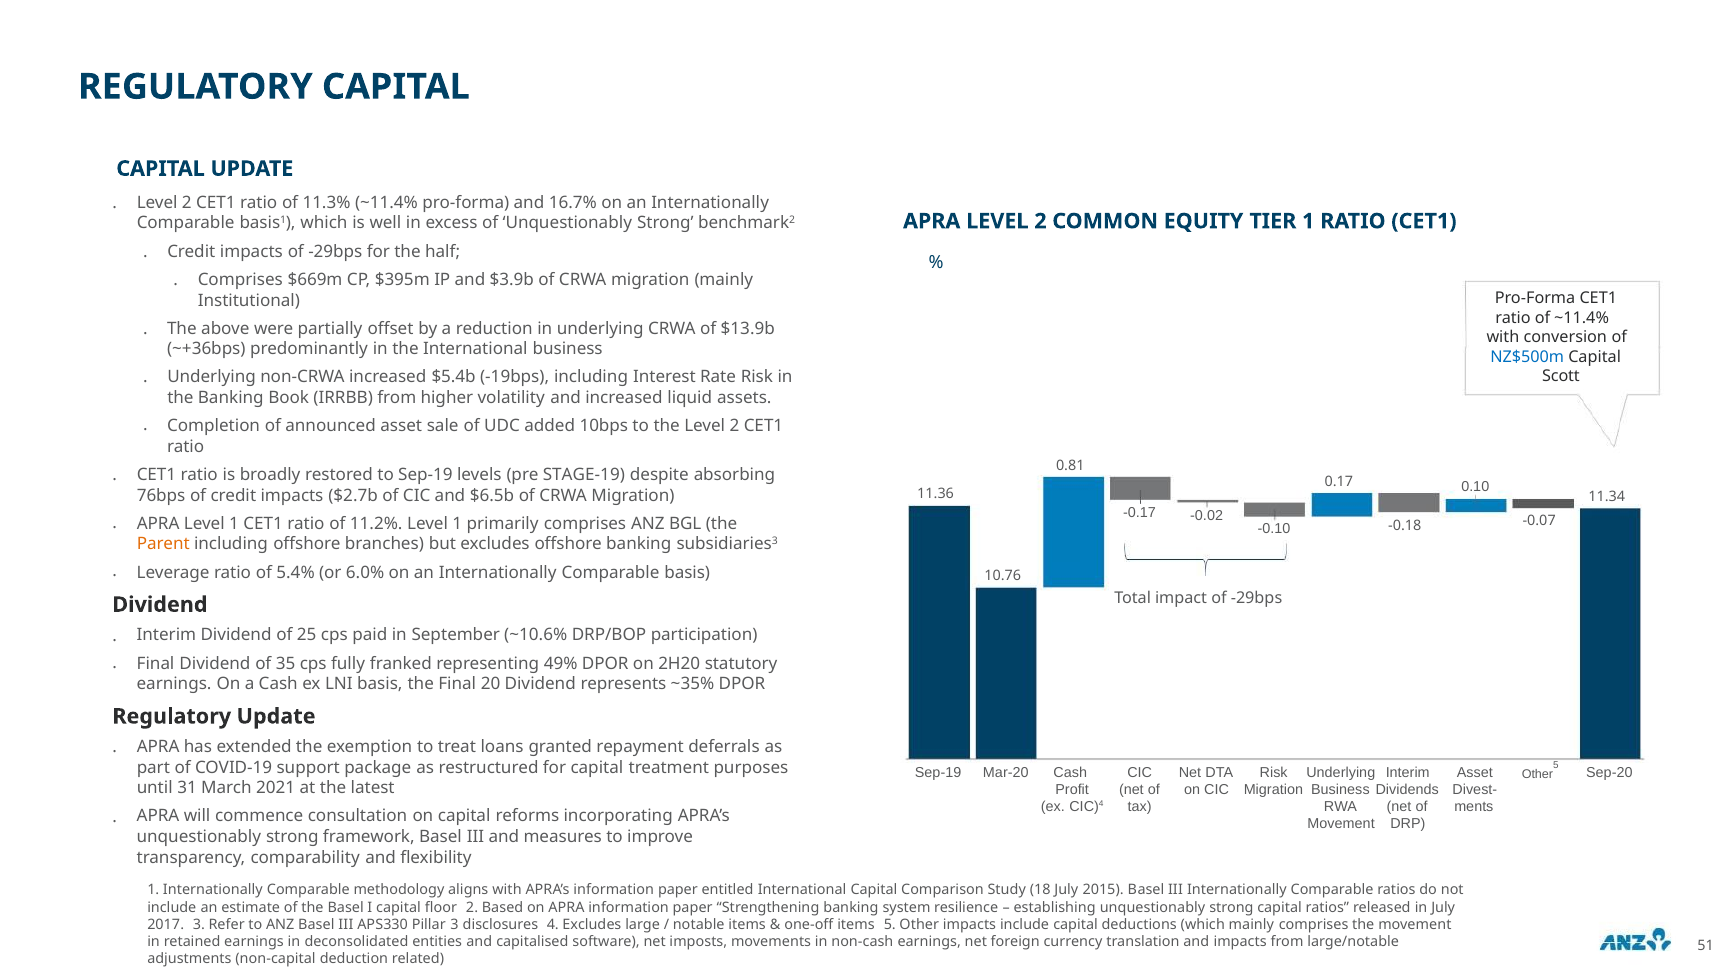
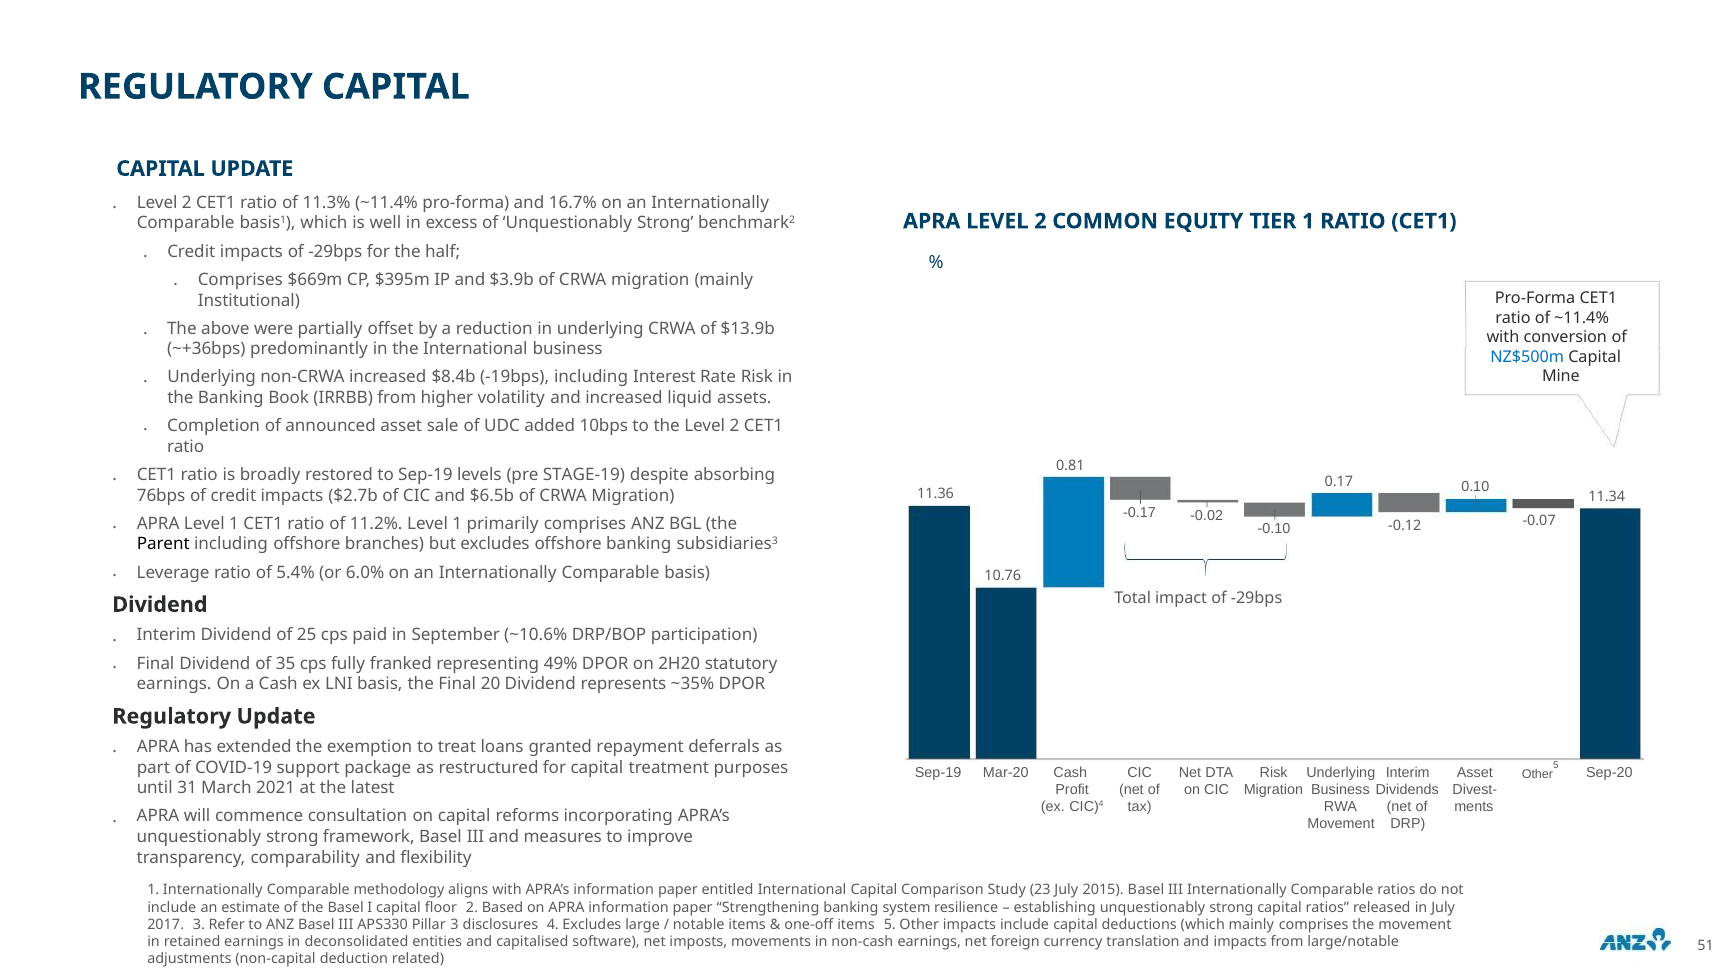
Scott: Scott -> Mine (1561, 376)
$5.4b: $5.4b -> $8.4b (454, 377)
-0.18: -0.18 -> -0.12 (1405, 525)
Parent colour: orange -> black (163, 544)
18: 18 -> 23 (1040, 890)
